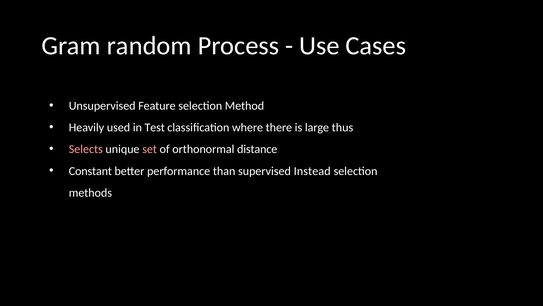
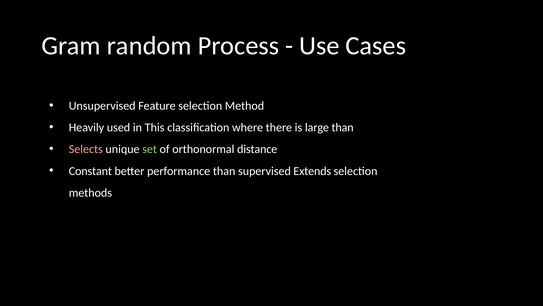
Test: Test -> This (155, 127)
large thus: thus -> than (343, 127)
set colour: pink -> light green (150, 149)
Instead: Instead -> Extends (312, 171)
